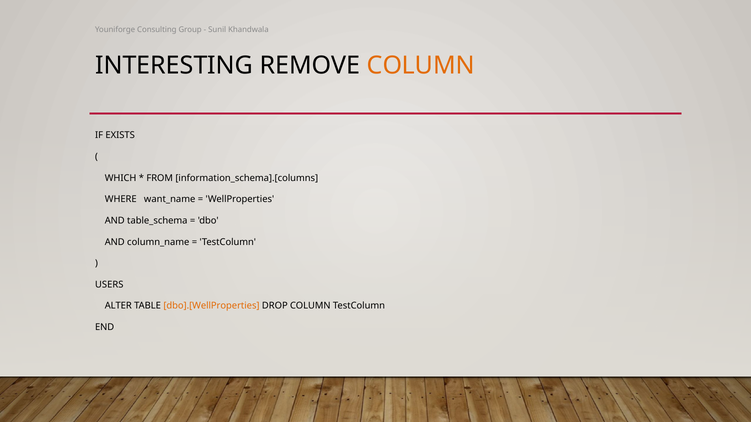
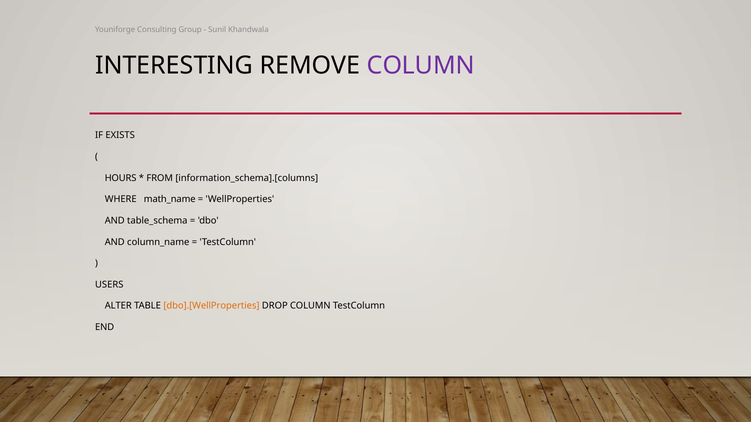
COLUMN colour: orange -> purple (421, 66)
WHICH: WHICH -> HOURS (121, 178)
want_name: want_name -> math_name (170, 199)
